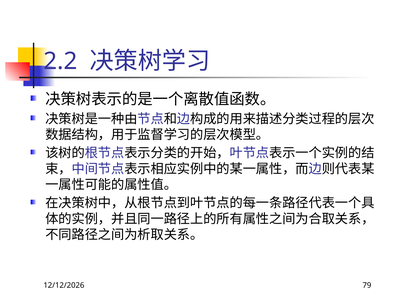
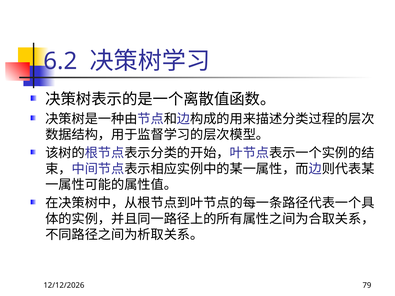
2.2: 2.2 -> 6.2 (60, 61)
